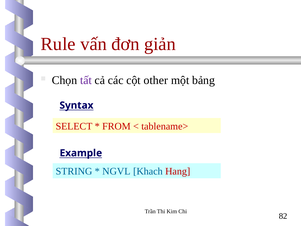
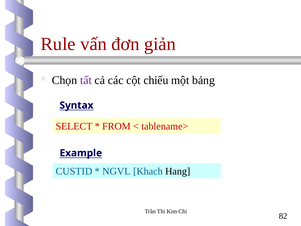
other: other -> chiếu (156, 80)
STRING: STRING -> CUSTID (74, 171)
Hang colour: red -> black (178, 171)
